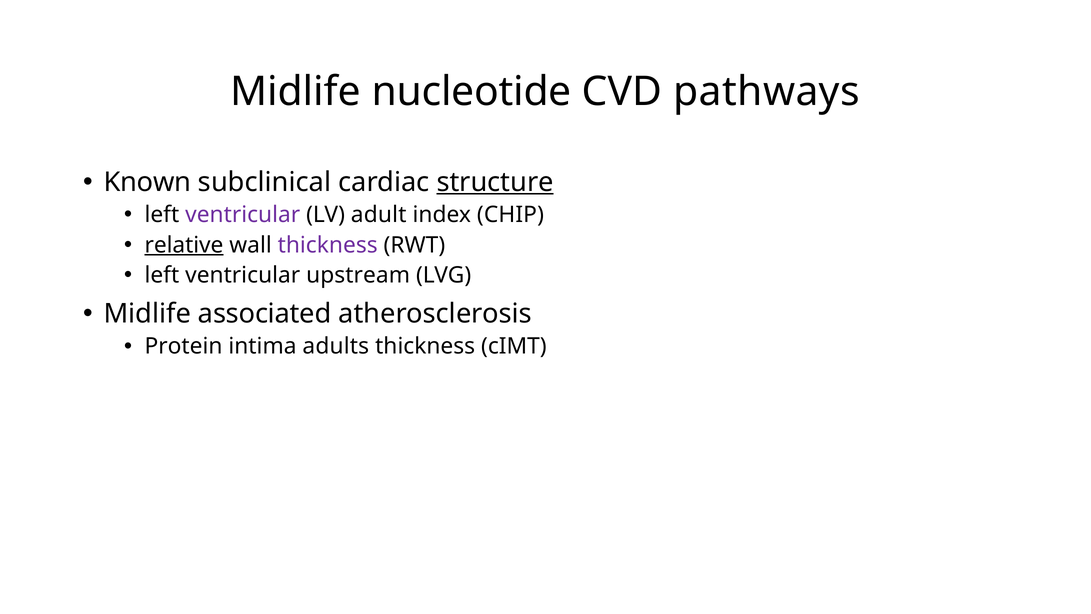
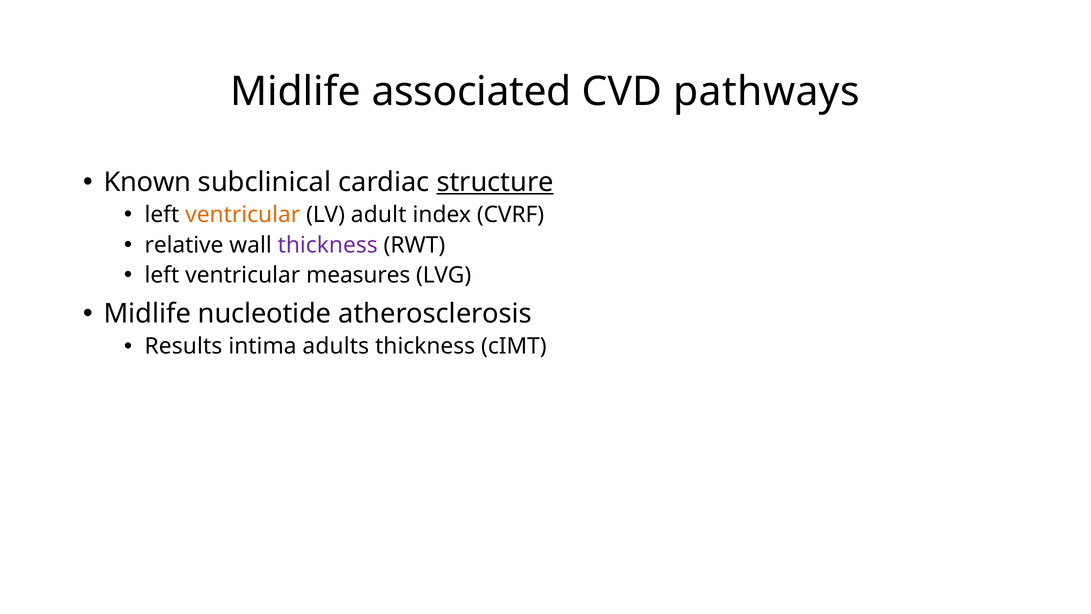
nucleotide: nucleotide -> associated (472, 92)
ventricular colour: purple -> orange (243, 215)
CHIP: CHIP -> CVRF (511, 215)
relative underline: present -> none (184, 245)
upstream: upstream -> measures (358, 275)
associated: associated -> nucleotide (265, 314)
Protein: Protein -> Results (183, 346)
